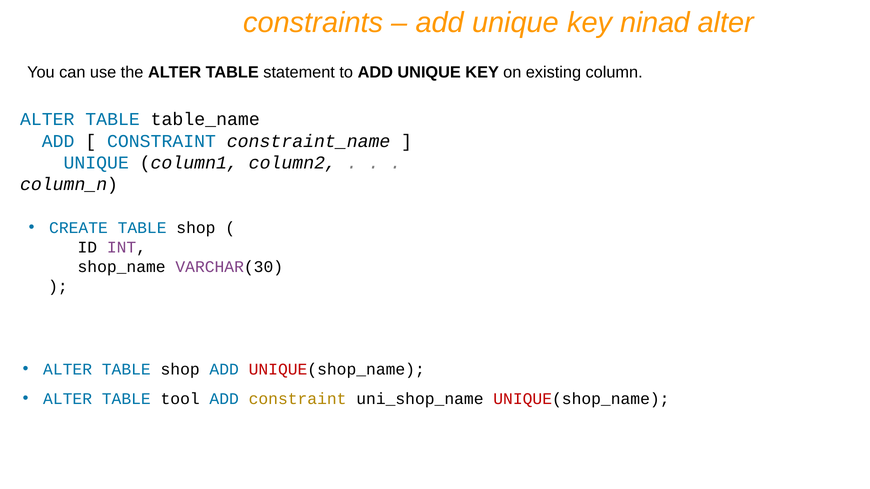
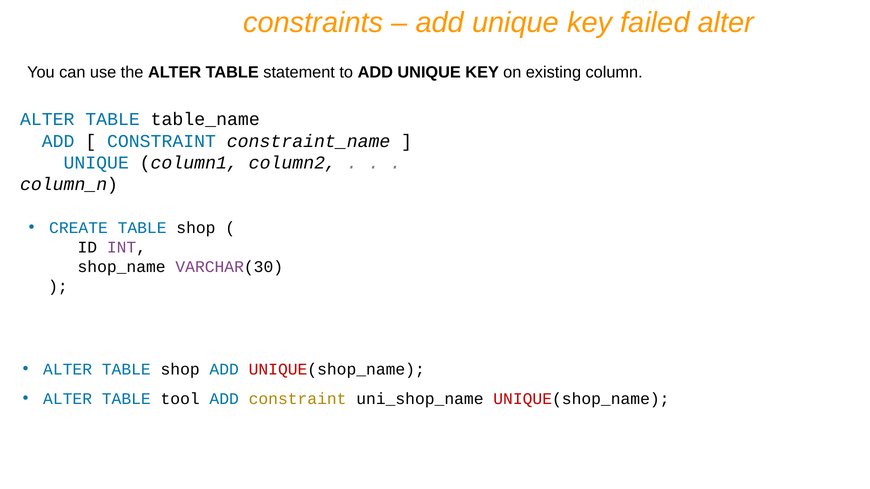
ninad: ninad -> failed (655, 23)
